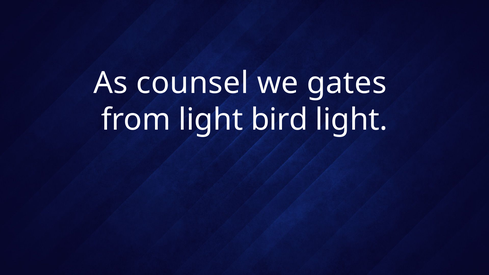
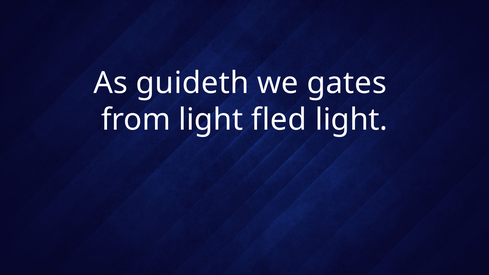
counsel: counsel -> guideth (192, 83)
bird: bird -> fled (279, 120)
